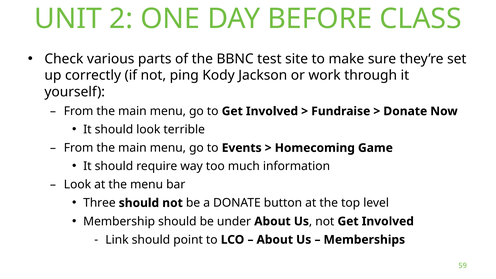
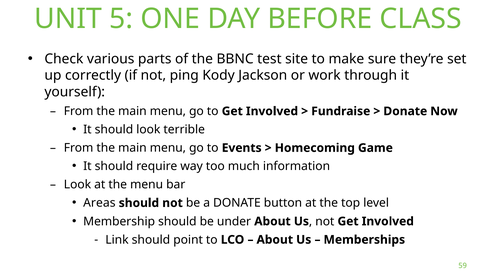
2: 2 -> 5 (121, 19)
Three: Three -> Areas (99, 203)
